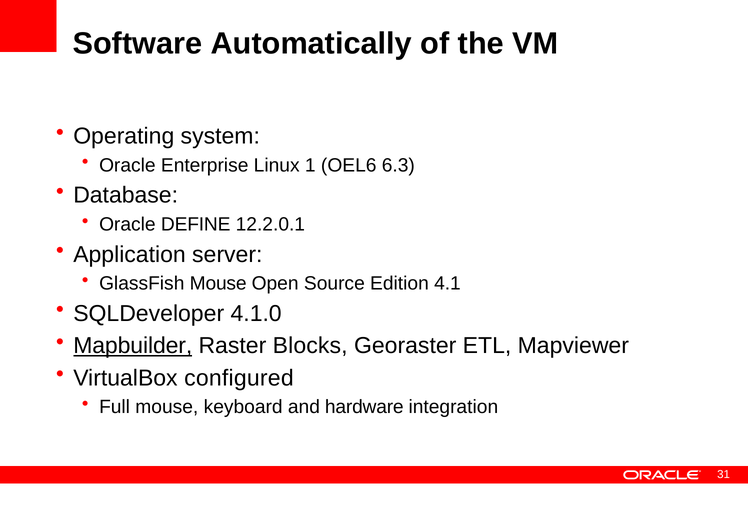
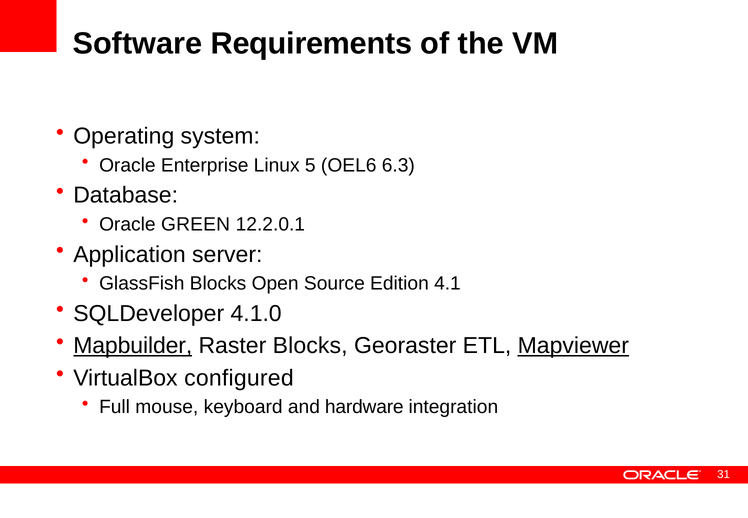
Automatically: Automatically -> Requirements (311, 44)
1: 1 -> 5 (310, 165)
DEFINE: DEFINE -> GREEN (196, 224)
GlassFish Mouse: Mouse -> Blocks (218, 283)
Mapviewer underline: none -> present (573, 346)
